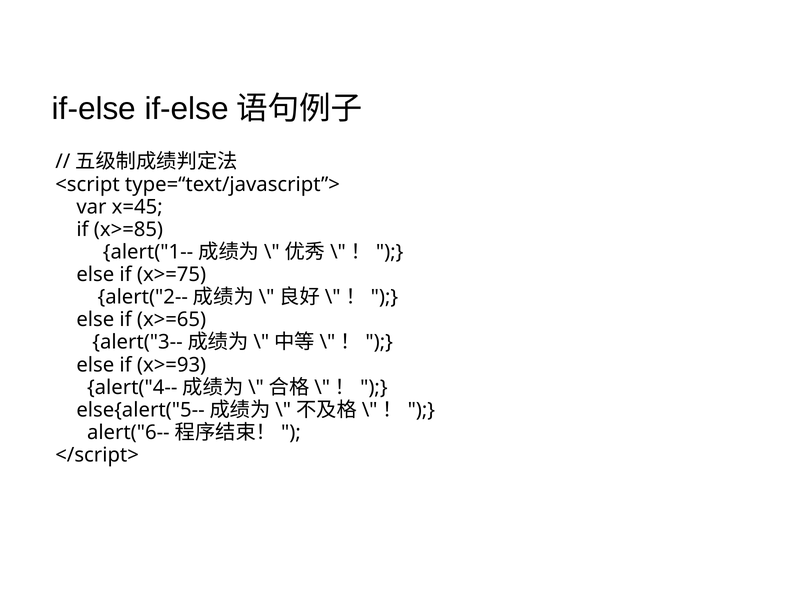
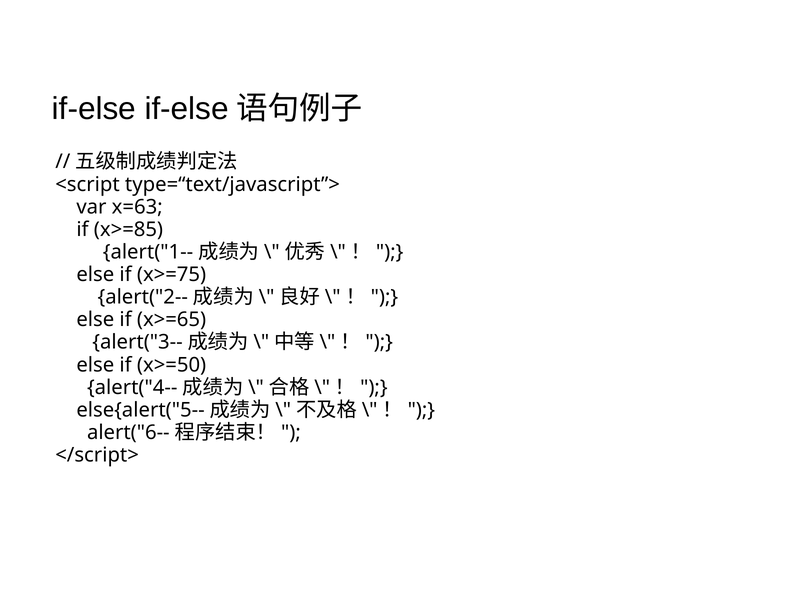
x=45: x=45 -> x=63 (137, 207)
x>=93: x>=93 -> x>=50 (172, 365)
